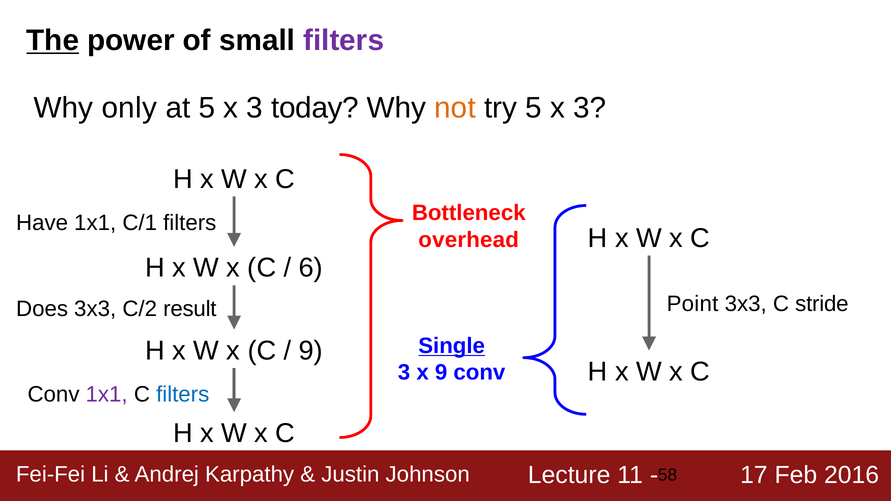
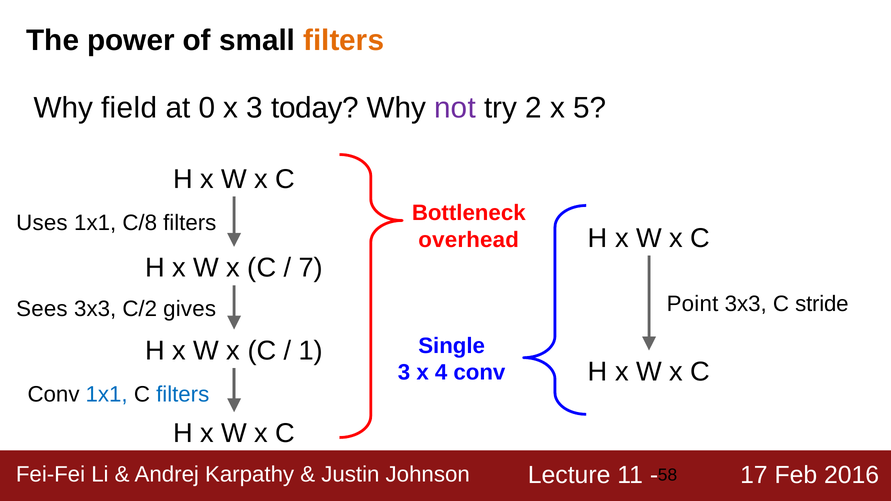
The underline: present -> none (53, 40)
filters colour: purple -> orange (344, 40)
only: only -> field (129, 108)
at 5: 5 -> 0 (207, 108)
not colour: orange -> purple (455, 108)
try 5: 5 -> 2 (534, 108)
3: 3 -> 5 (590, 108)
Have: Have -> Uses (42, 223)
C/1: C/1 -> C/8 (140, 223)
6: 6 -> 7 (311, 268)
Does: Does -> Sees (42, 309)
result: result -> gives (190, 309)
Single underline: present -> none (452, 346)
9: 9 -> 1 (311, 351)
x 9: 9 -> 4 (441, 373)
1x1 colour: purple -> blue (107, 394)
